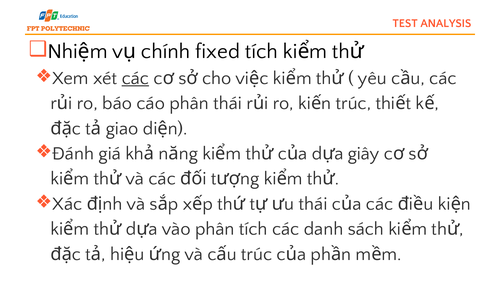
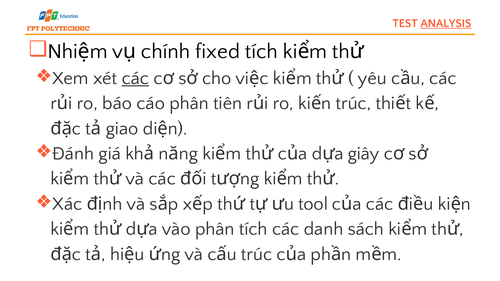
ANALYSIS underline: none -> present (446, 23)
phân thái: thái -> tiên (227, 103)
thái: thái -> tool (313, 204)
